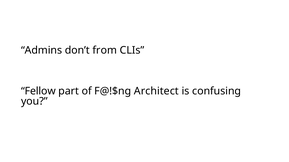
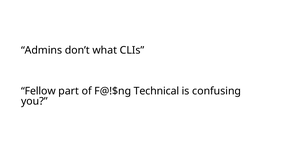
from: from -> what (105, 50)
Architect: Architect -> Technical (156, 91)
